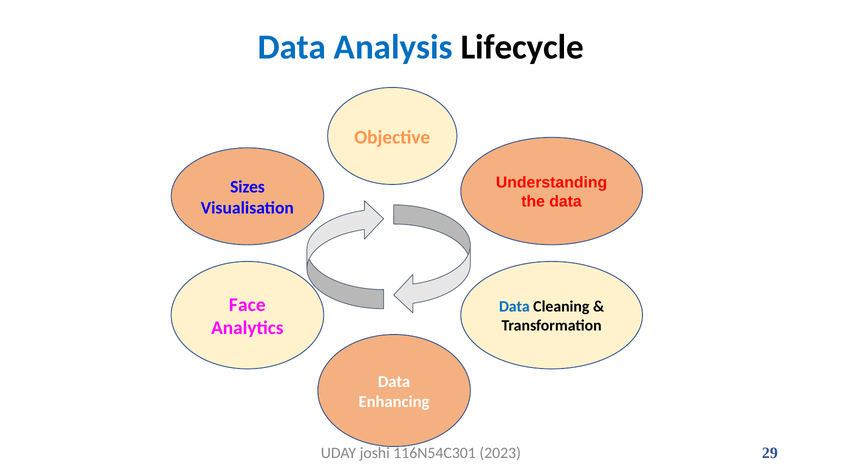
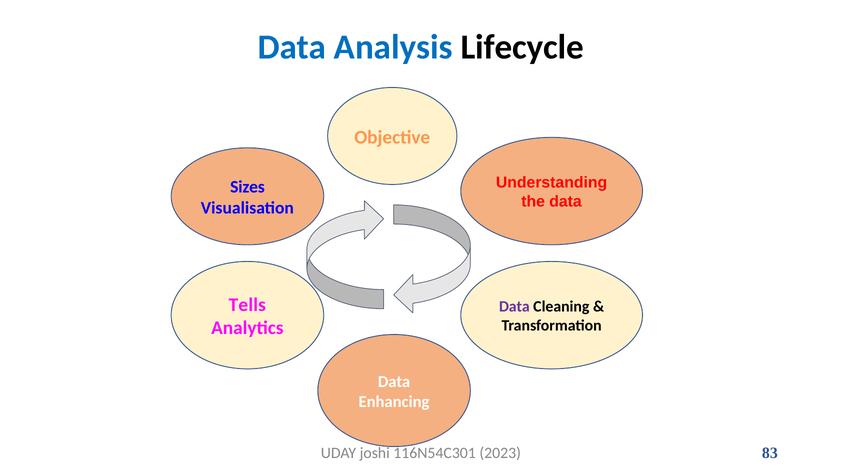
Face: Face -> Tells (247, 305)
Data colour: blue -> purple (514, 307)
29: 29 -> 83 (770, 453)
